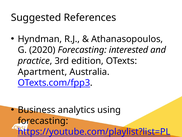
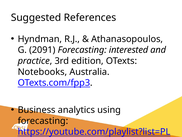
2020: 2020 -> 2091 (42, 50)
Apartment: Apartment -> Notebooks (42, 72)
